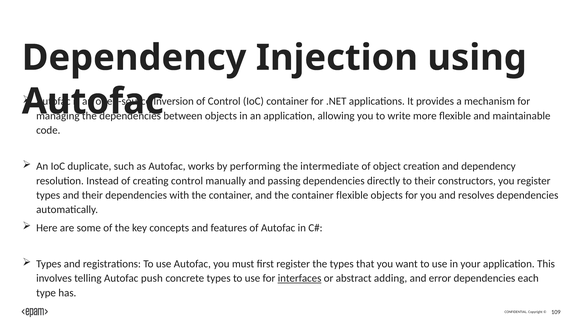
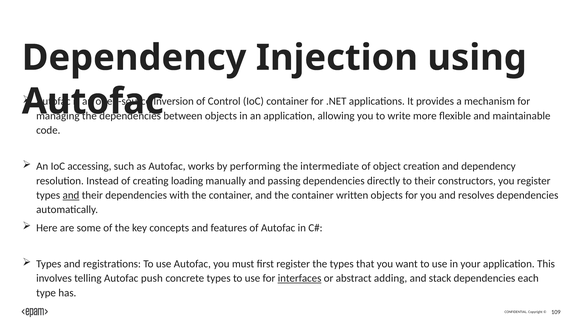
duplicate: duplicate -> accessing (89, 166)
creating control: control -> loading (187, 180)
and underline: none -> present (71, 195)
container flexible: flexible -> written (352, 195)
error: error -> stack (440, 278)
